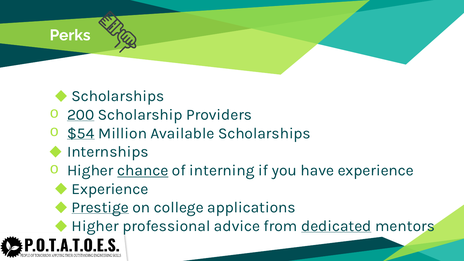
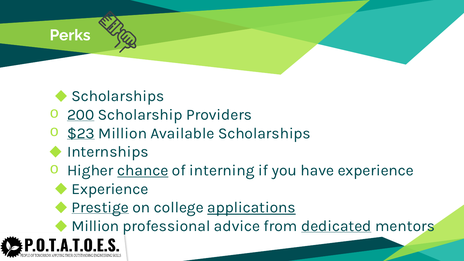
$54: $54 -> $23 (81, 133)
applications underline: none -> present (251, 207)
Higher: Higher -> Million (95, 226)
